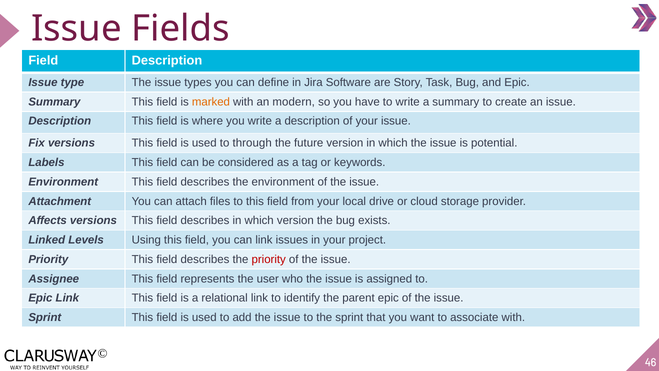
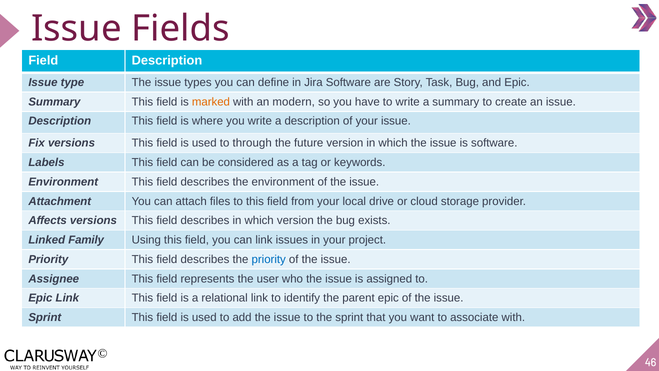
is potential: potential -> software (494, 143)
Levels: Levels -> Family (86, 240)
priority colour: red -> blue (269, 259)
